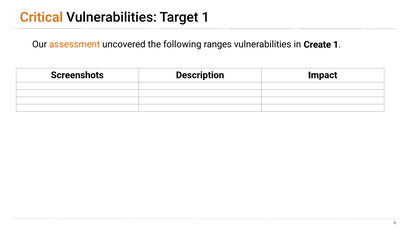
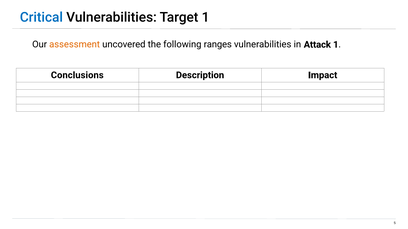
Critical colour: orange -> blue (41, 17)
Create: Create -> Attack (317, 45)
Screenshots: Screenshots -> Conclusions (77, 75)
